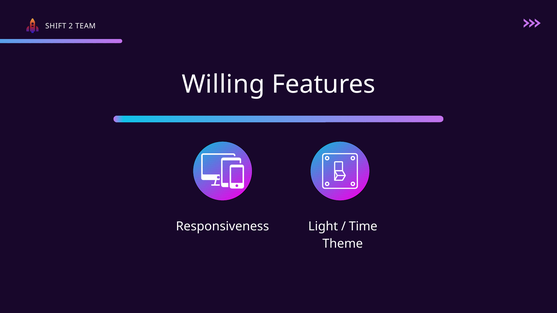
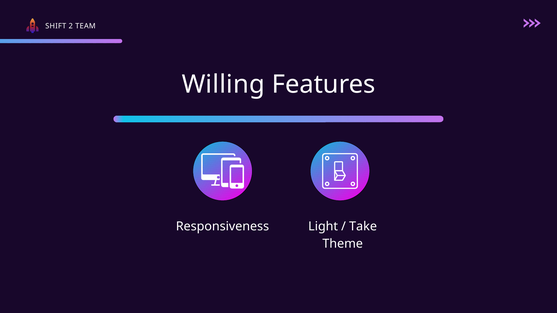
Time: Time -> Take (363, 227)
